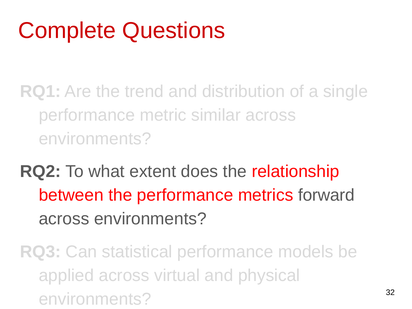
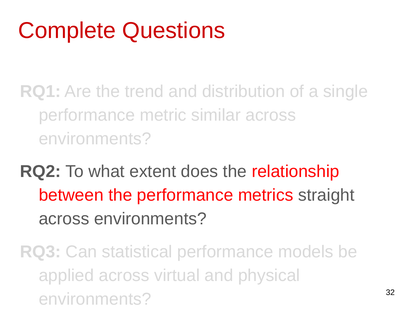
forward: forward -> straight (326, 195)
